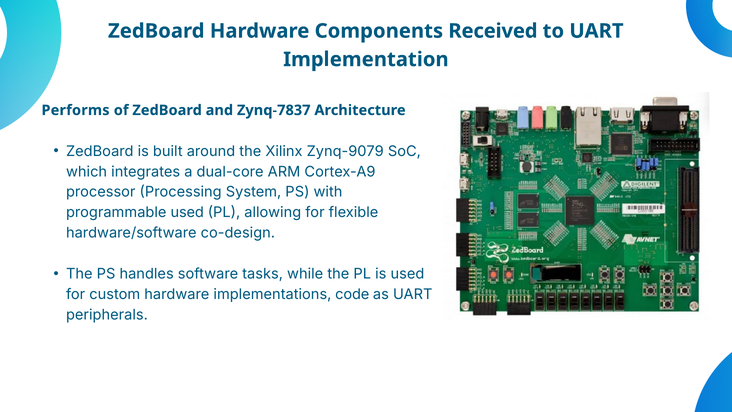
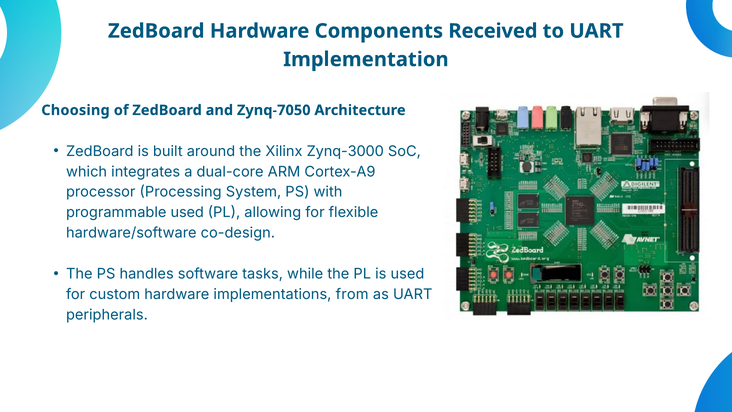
Performs: Performs -> Choosing (75, 110)
Zynq-7837: Zynq-7837 -> Zynq-7050 (274, 110)
Zynq-9079: Zynq-9079 -> Zynq-3000 (345, 151)
code: code -> from (352, 294)
